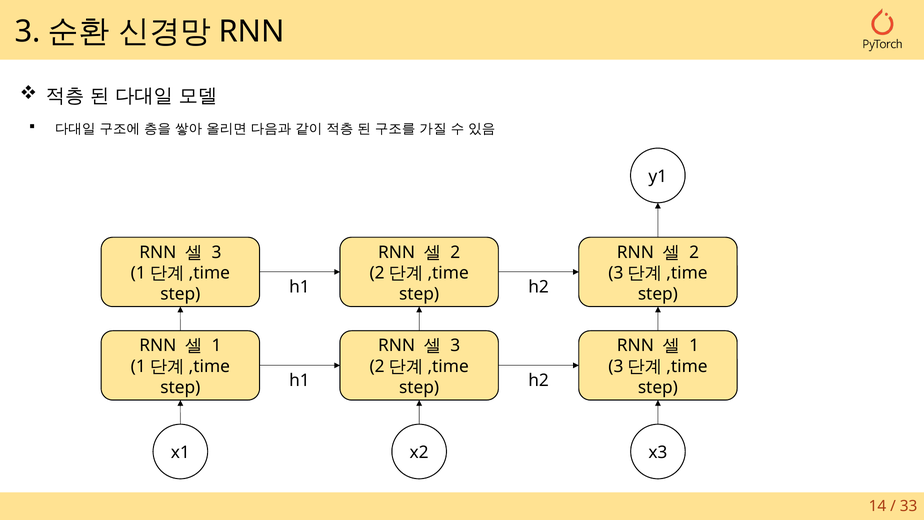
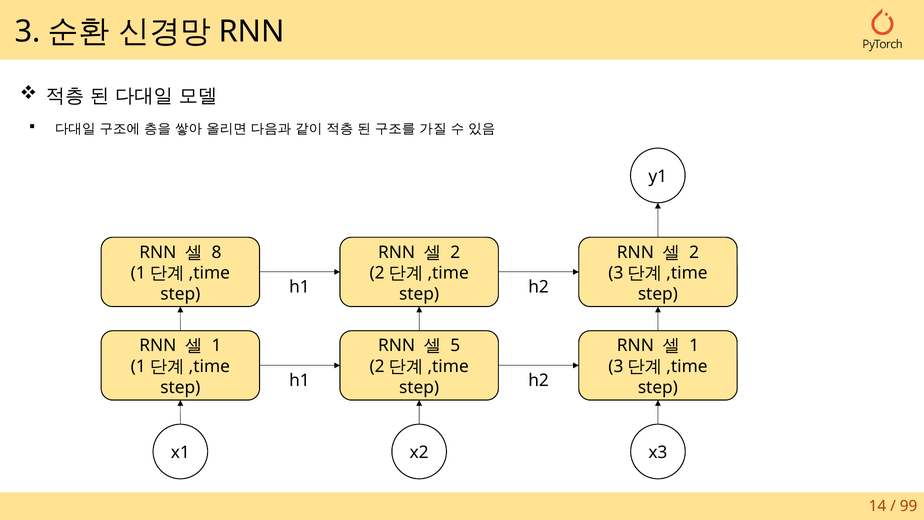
3: 3 -> 8 (217, 252)
3: 3 -> 5 (455, 346)
33: 33 -> 99 (909, 506)
